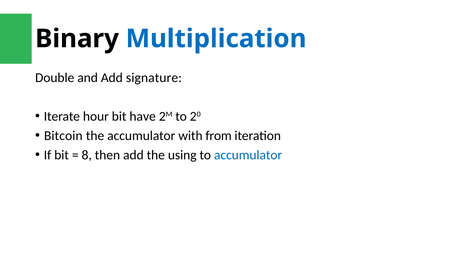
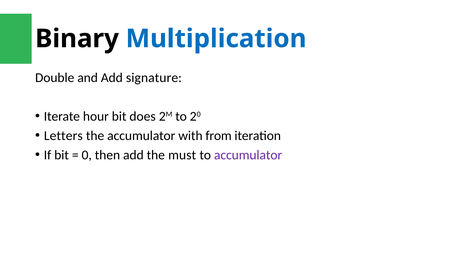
have: have -> does (143, 117)
Bitcoin: Bitcoin -> Letters (63, 136)
8: 8 -> 0 (87, 155)
using: using -> must (182, 155)
accumulator colour: blue -> purple (248, 155)
